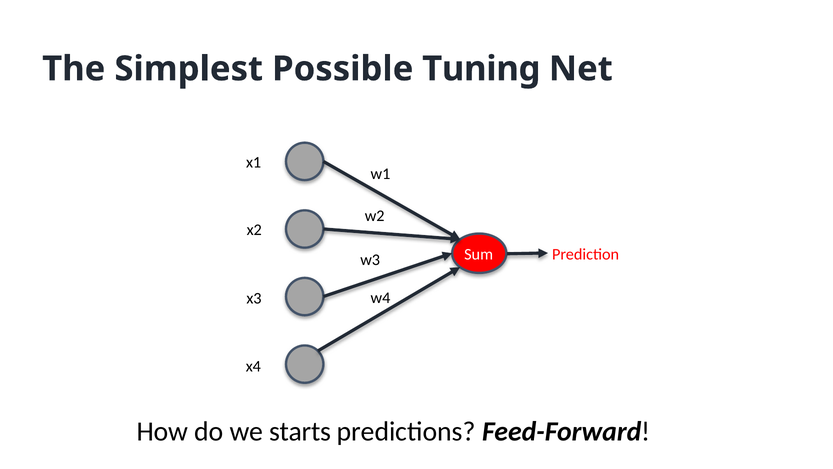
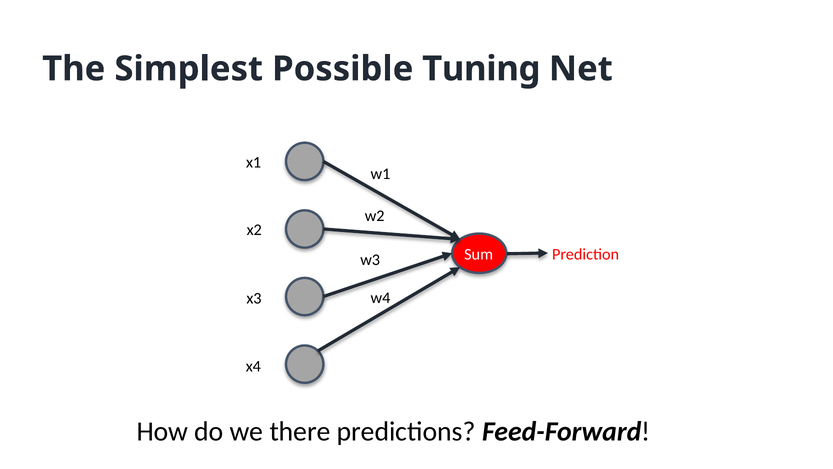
starts: starts -> there (300, 431)
